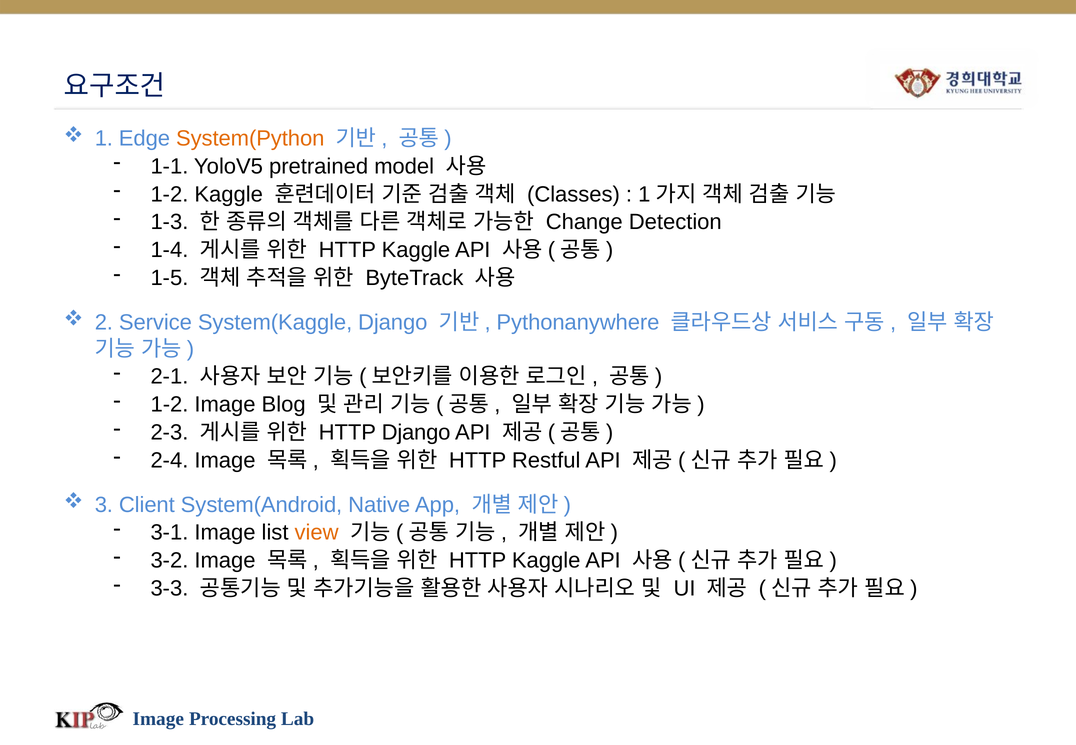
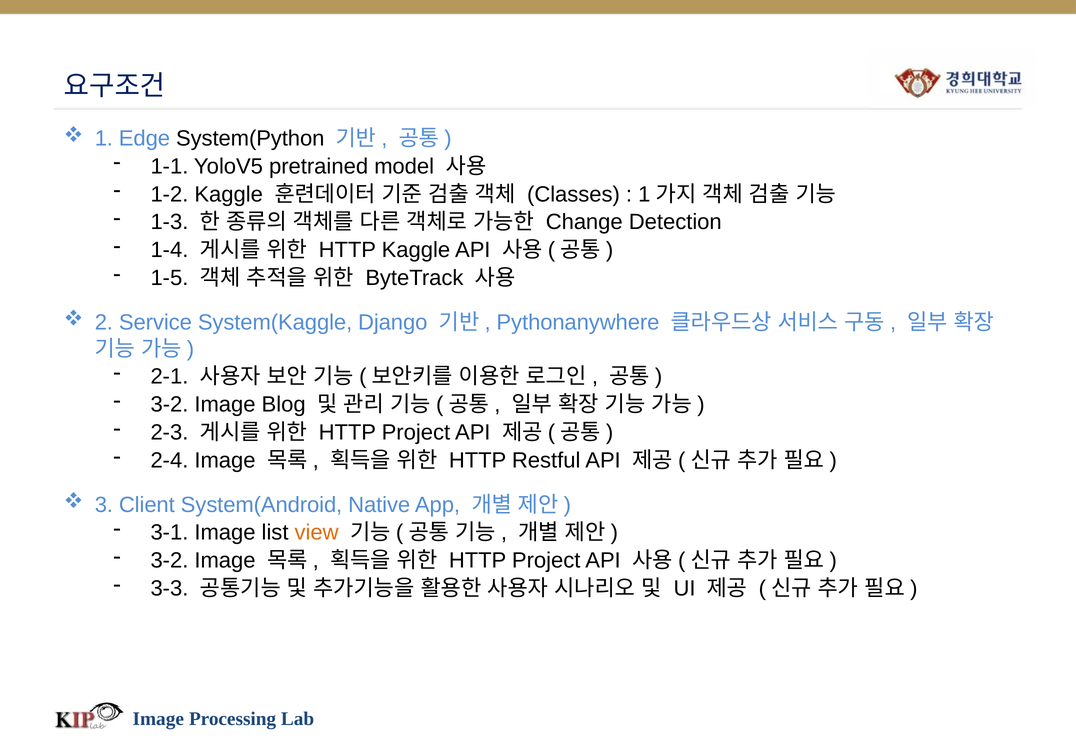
System(Python colour: orange -> black (250, 138)
1-2: 1-2 -> 3-2 (169, 405)
Django: Django -> Project (416, 433)
Kaggle: Kaggle -> Project (546, 561)
